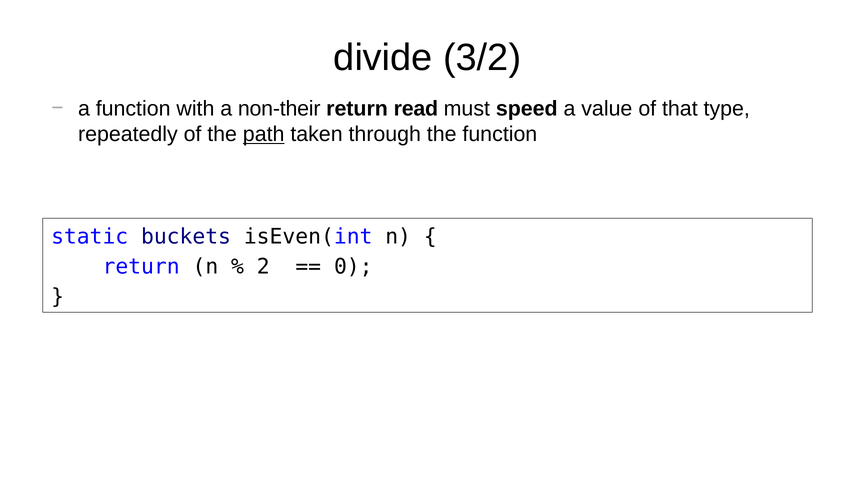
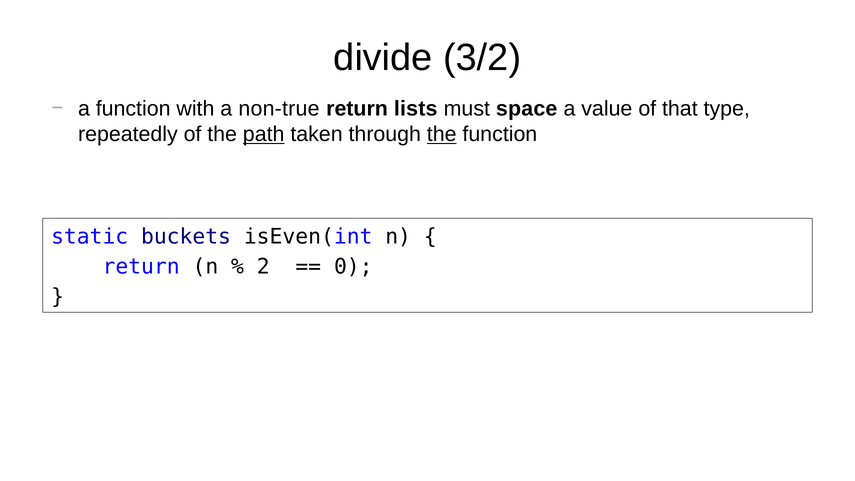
non-their: non-their -> non-true (279, 109)
read: read -> lists (416, 109)
speed: speed -> space (527, 109)
the underline: none -> present (442, 134)
